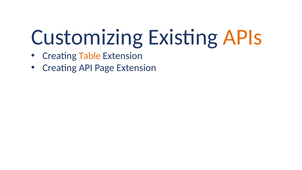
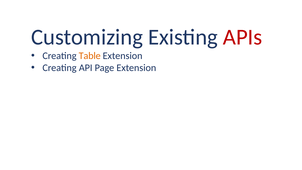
APIs colour: orange -> red (243, 37)
